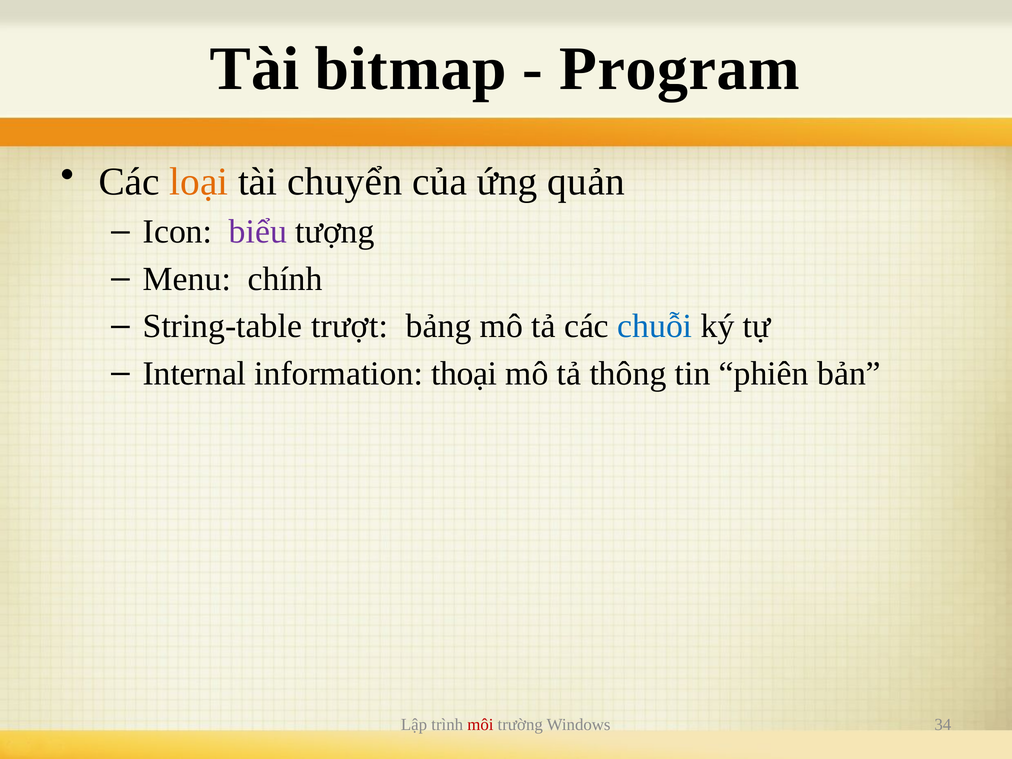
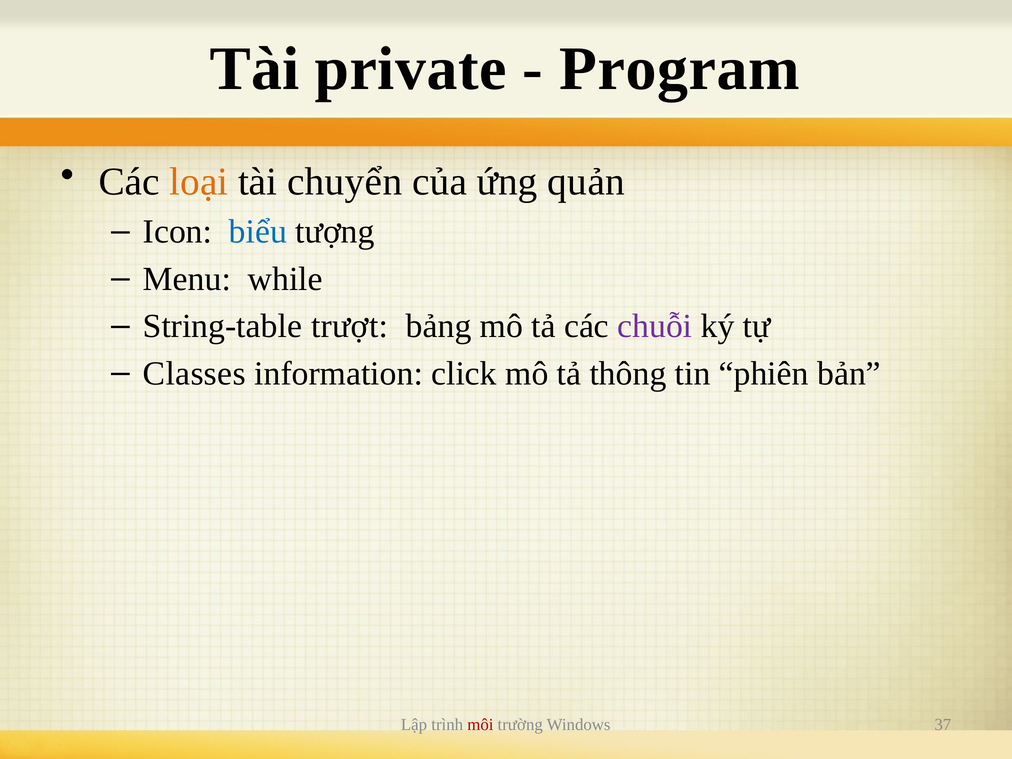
bitmap: bitmap -> private (411, 69)
biểu colour: purple -> blue (258, 232)
chính: chính -> while (285, 279)
chuỗi colour: blue -> purple (655, 326)
Internal: Internal -> Classes (194, 374)
thoại: thoại -> click (464, 374)
34: 34 -> 37 (943, 725)
